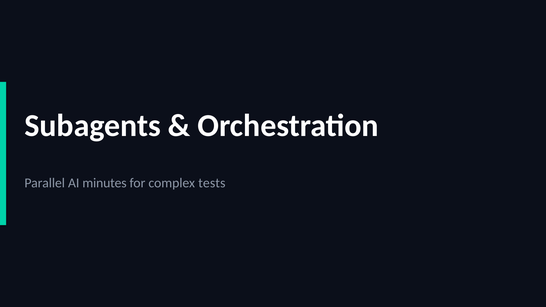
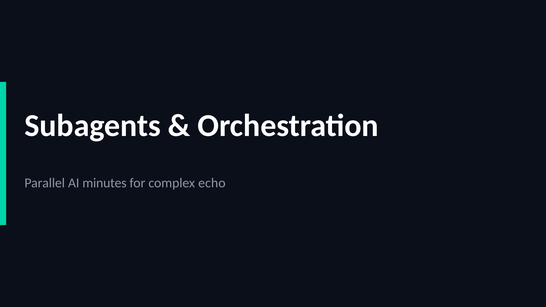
tests: tests -> echo (212, 183)
